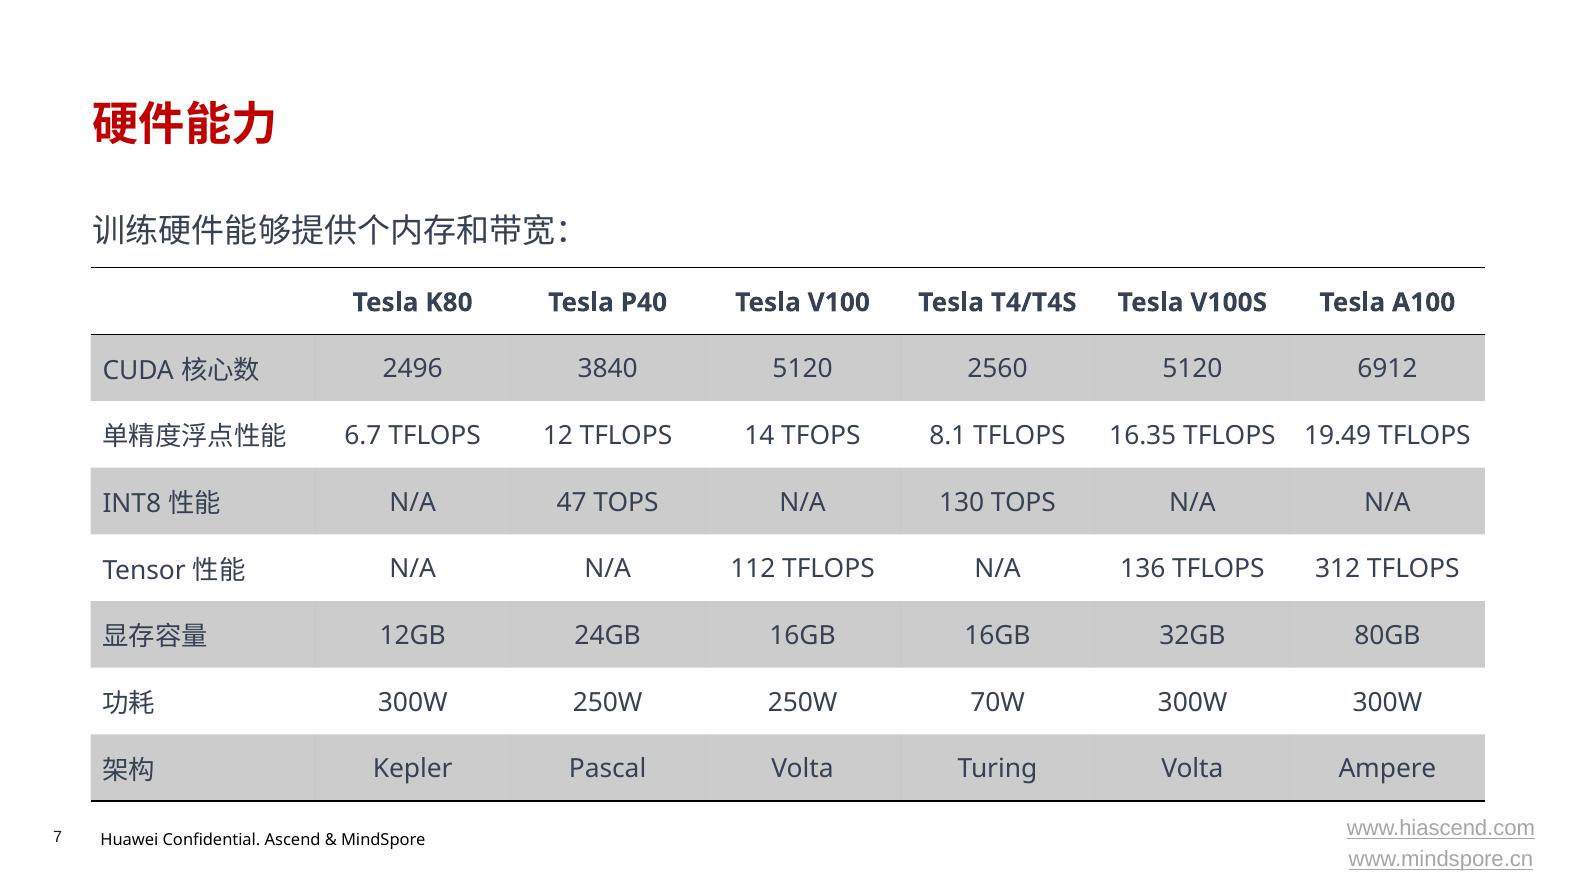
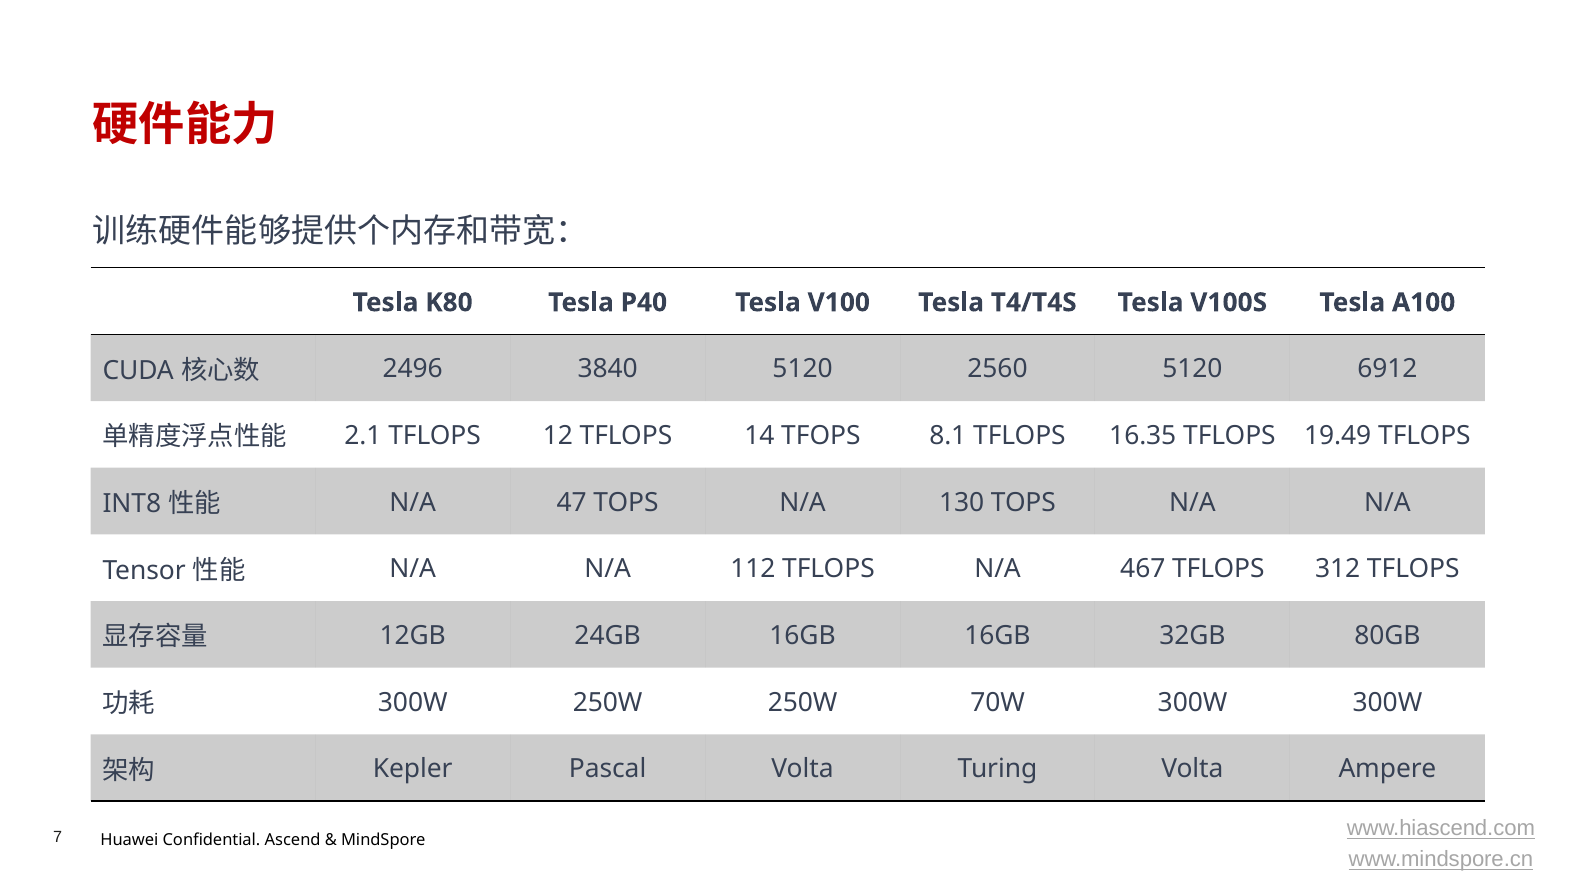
6.7: 6.7 -> 2.1 (363, 436)
136: 136 -> 467 (1143, 569)
